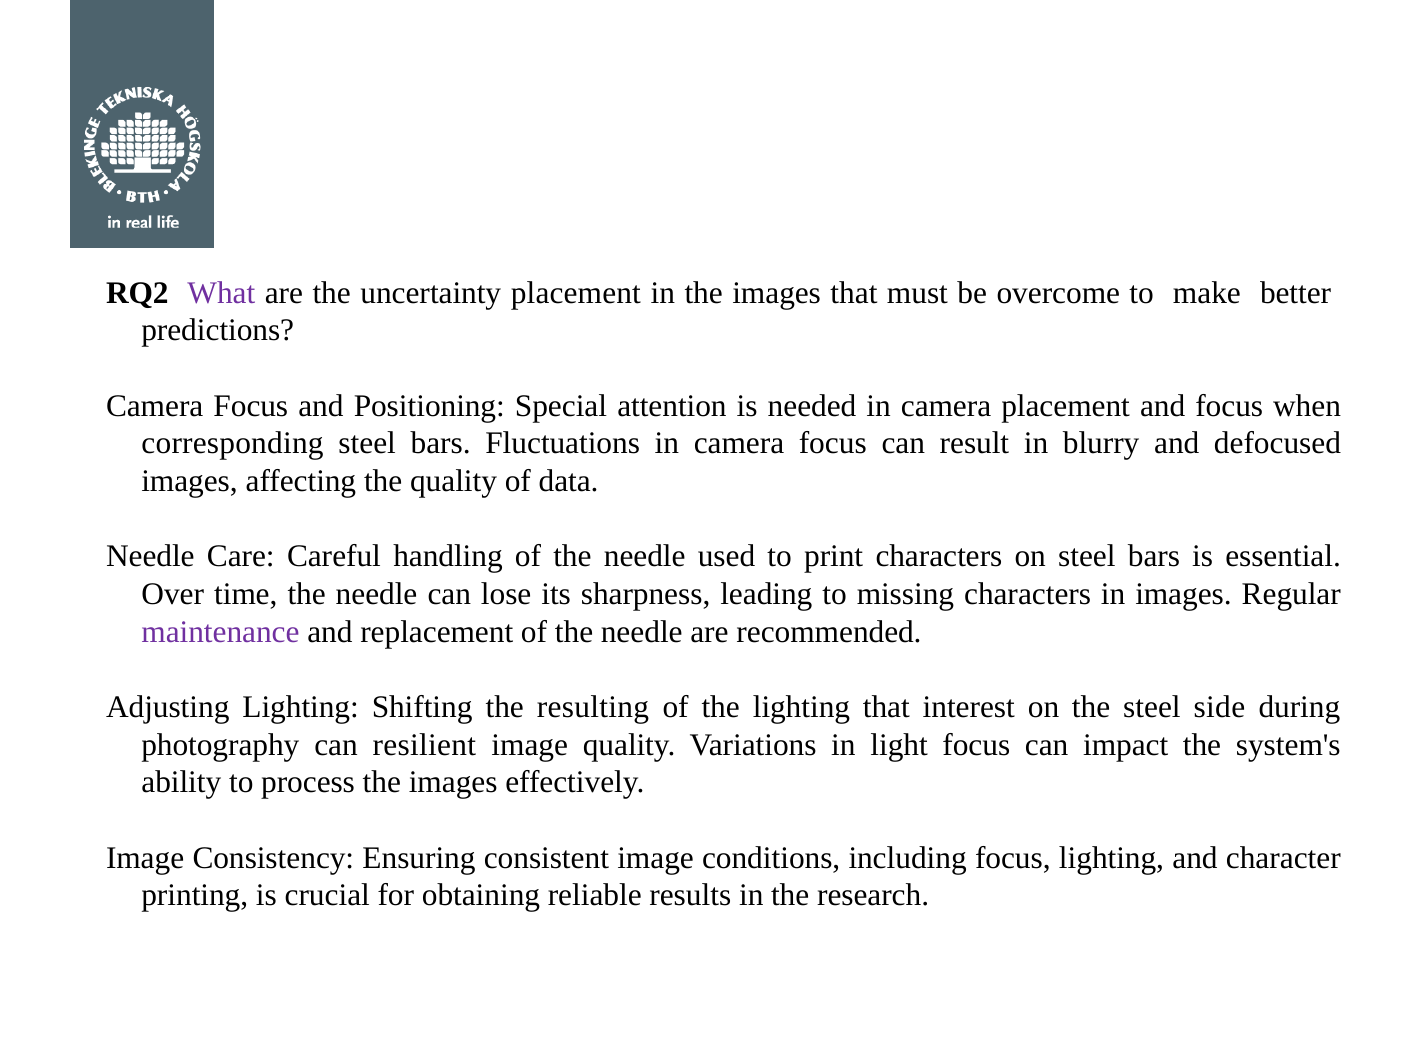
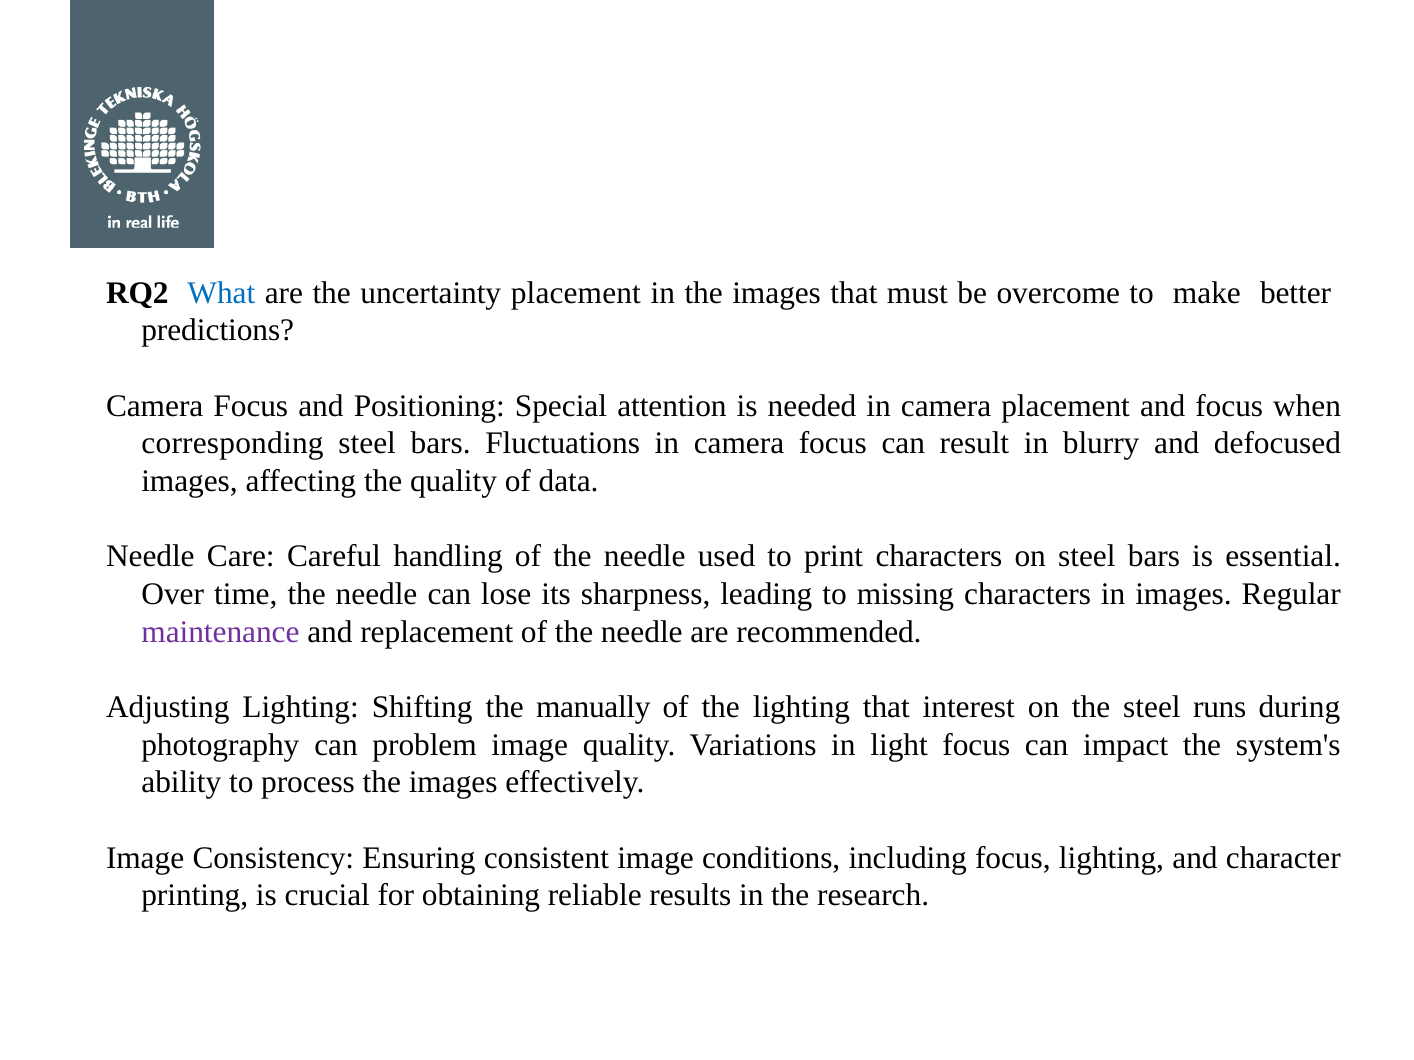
What colour: purple -> blue (221, 293)
resulting: resulting -> manually (593, 707)
side: side -> runs (1220, 707)
resilient: resilient -> problem (425, 745)
